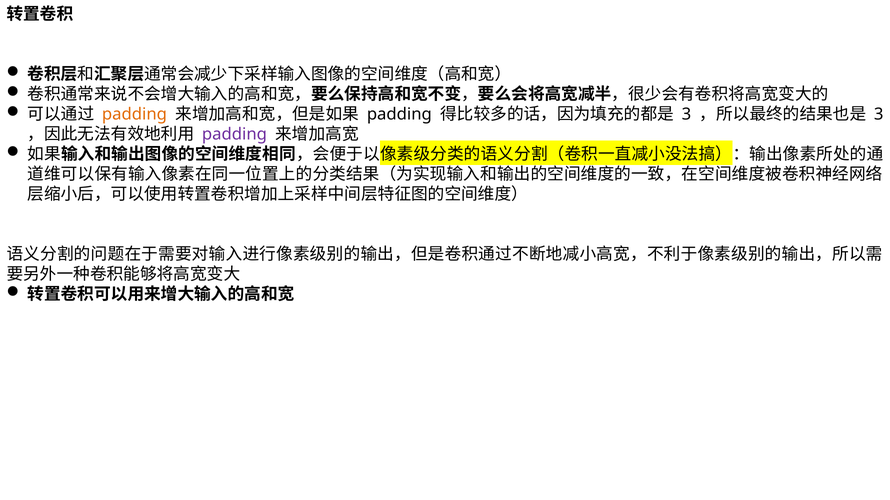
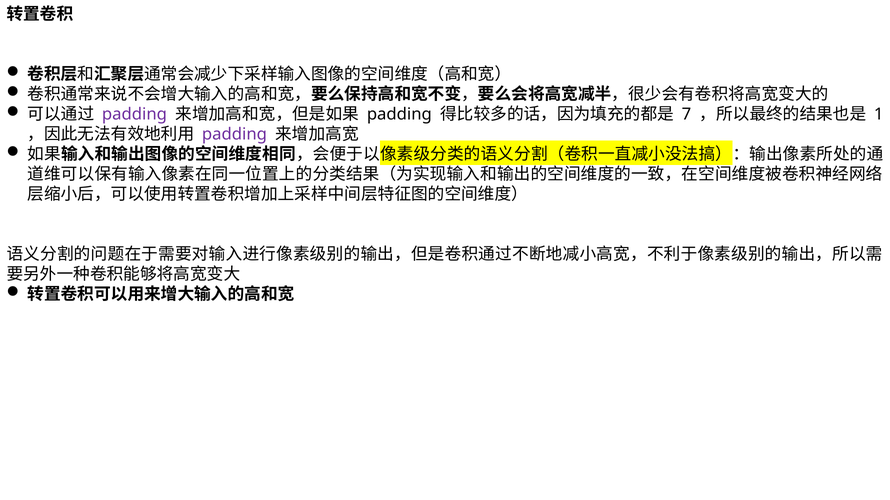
padding colour: orange -> purple (134, 115)
3: 3 -> 7 (686, 115)
3: 3 -> 1 (879, 115)
